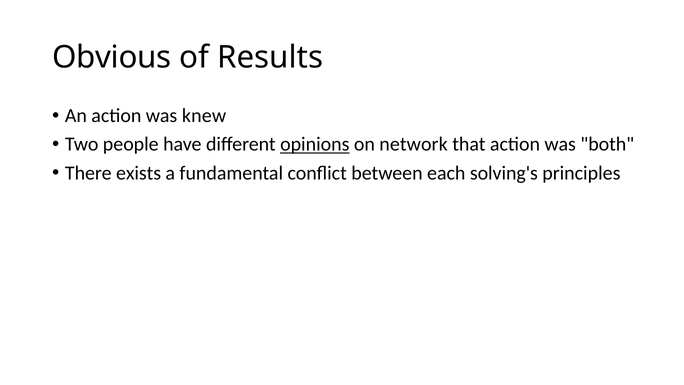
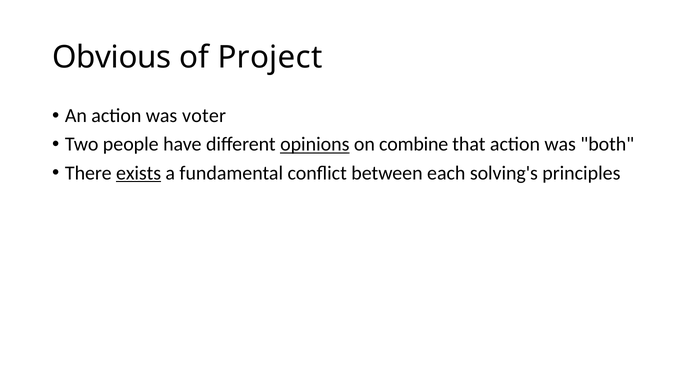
Results: Results -> Project (270, 57)
knew: knew -> voter (204, 116)
network: network -> combine (414, 144)
exists underline: none -> present (139, 173)
